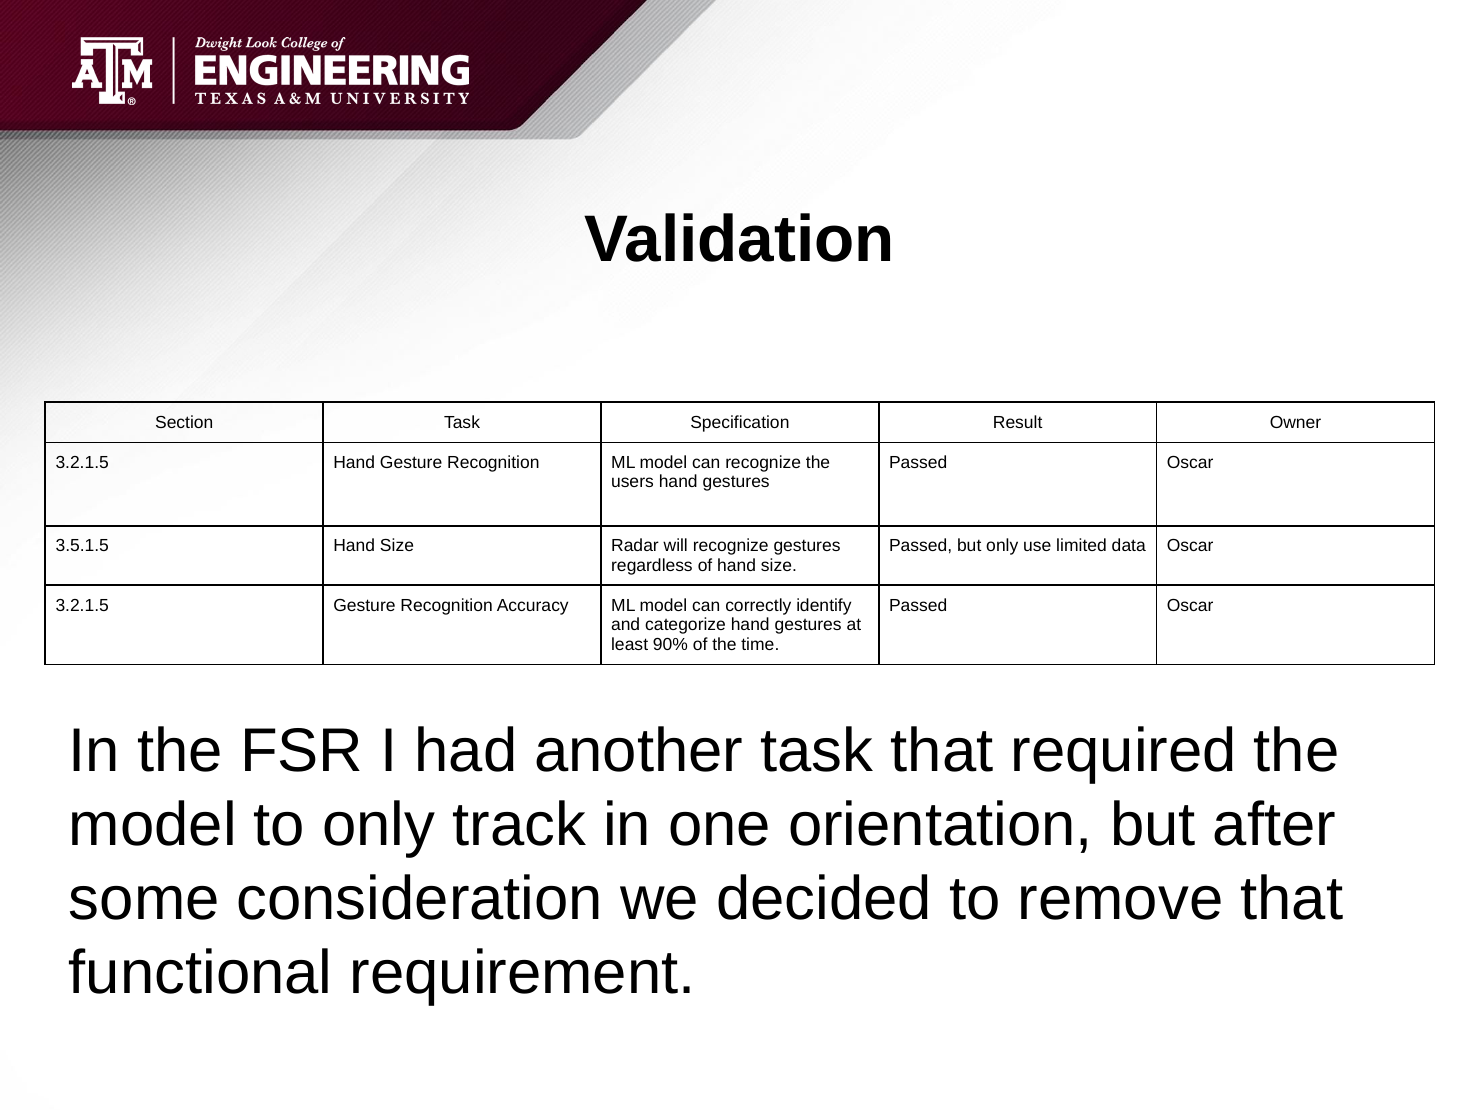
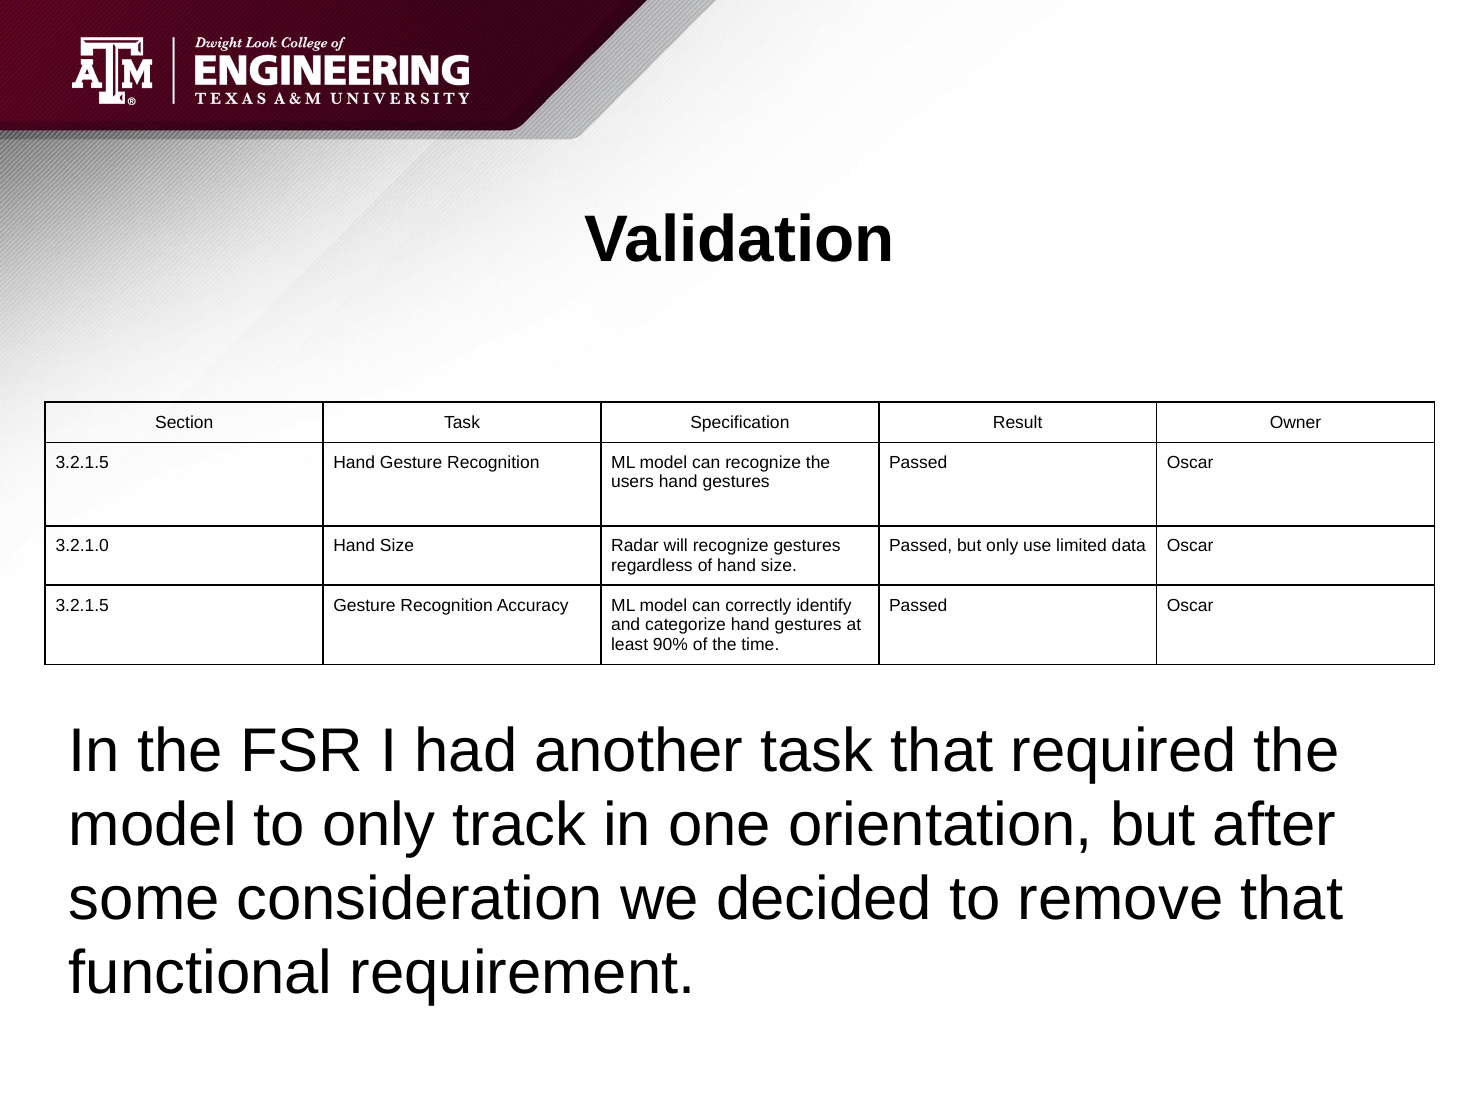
3.5.1.5: 3.5.1.5 -> 3.2.1.0 (82, 546)
